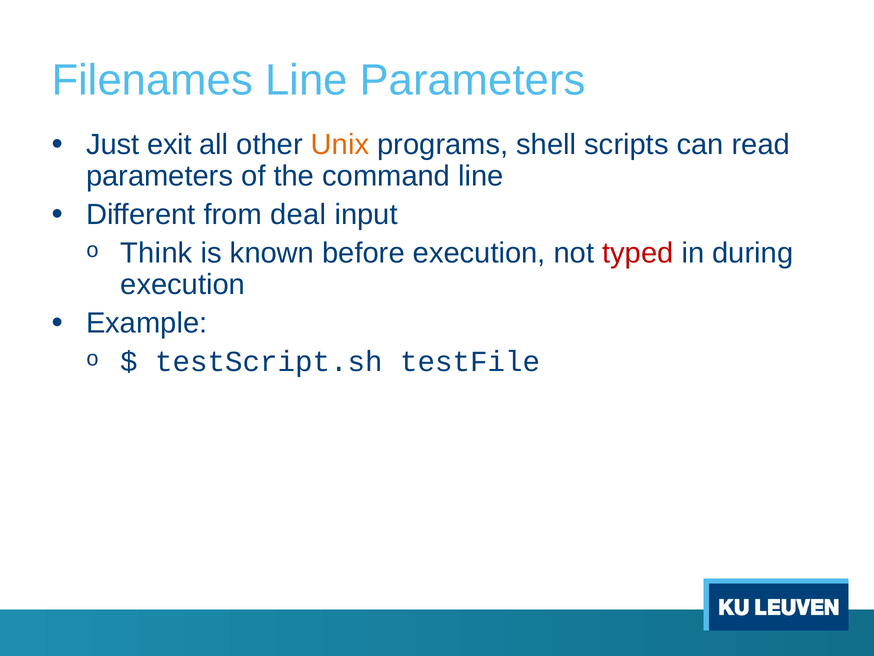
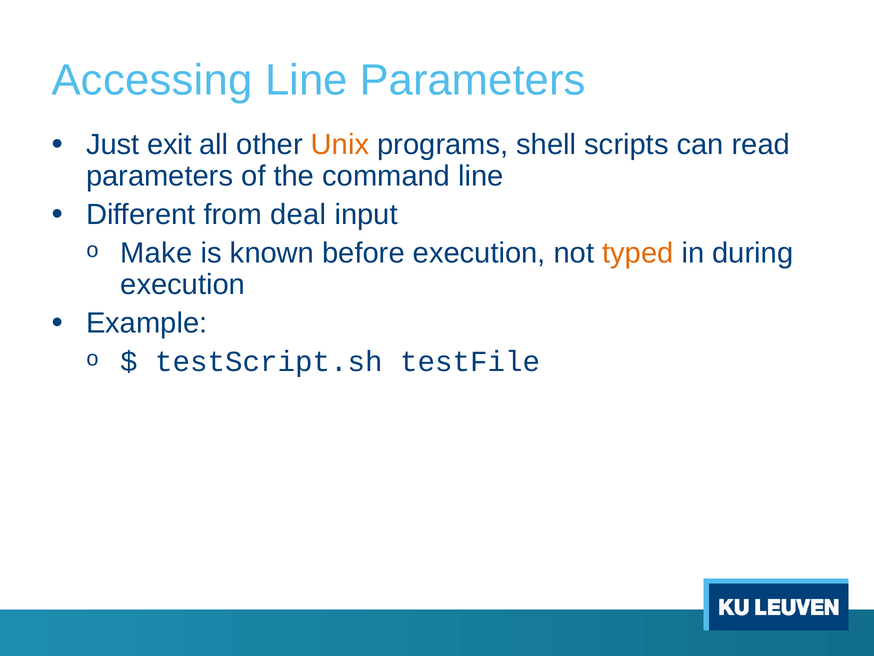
Filenames: Filenames -> Accessing (152, 80)
Think: Think -> Make (156, 253)
typed colour: red -> orange (638, 253)
